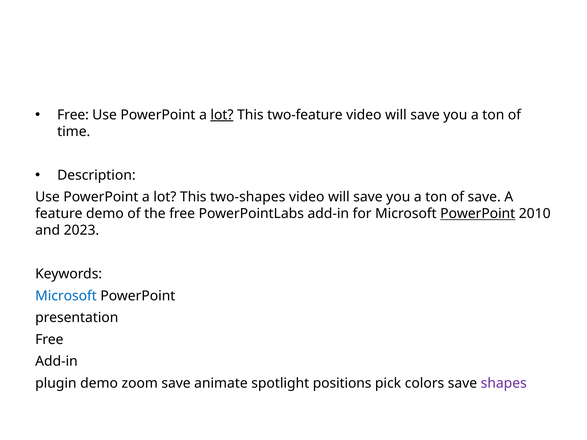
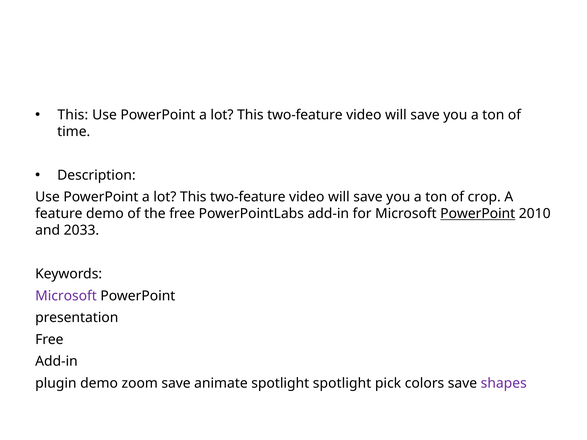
Free: Free -> This (73, 115)
lot underline: present -> none (222, 115)
two-shapes: two-shapes -> two-feature (248, 197)
of save: save -> crop (484, 197)
2023: 2023 -> 2033 (81, 230)
Microsoft colour: blue -> purple (66, 296)
spotlight positions: positions -> spotlight (342, 383)
